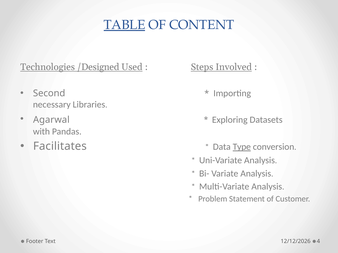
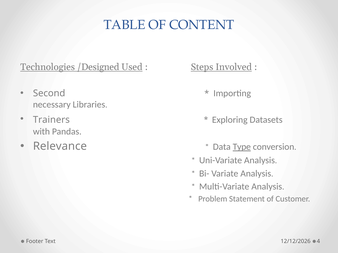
TABLE underline: present -> none (124, 25)
Agarwal: Agarwal -> Trainers (51, 120)
Facilitates: Facilitates -> Relevance (60, 147)
